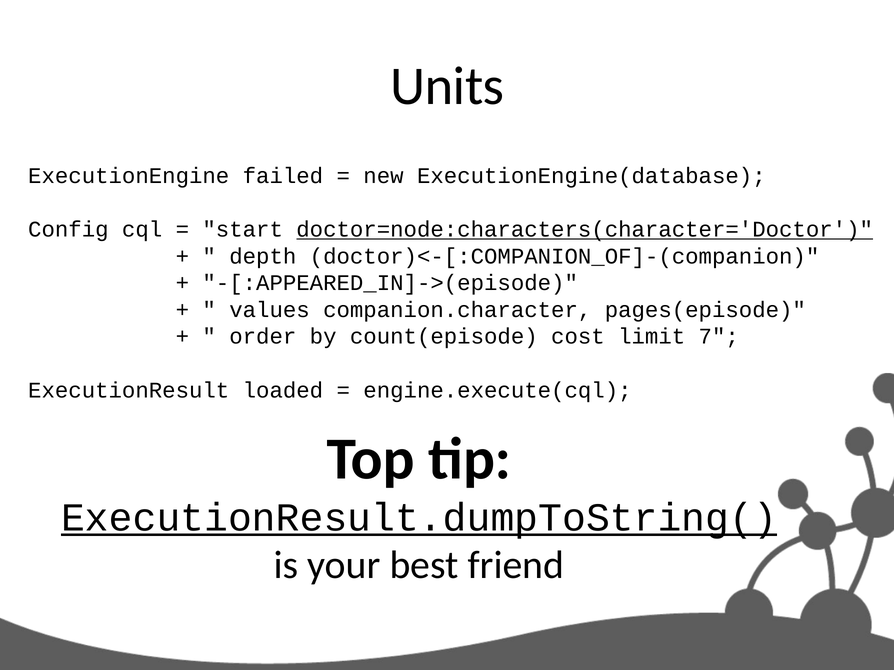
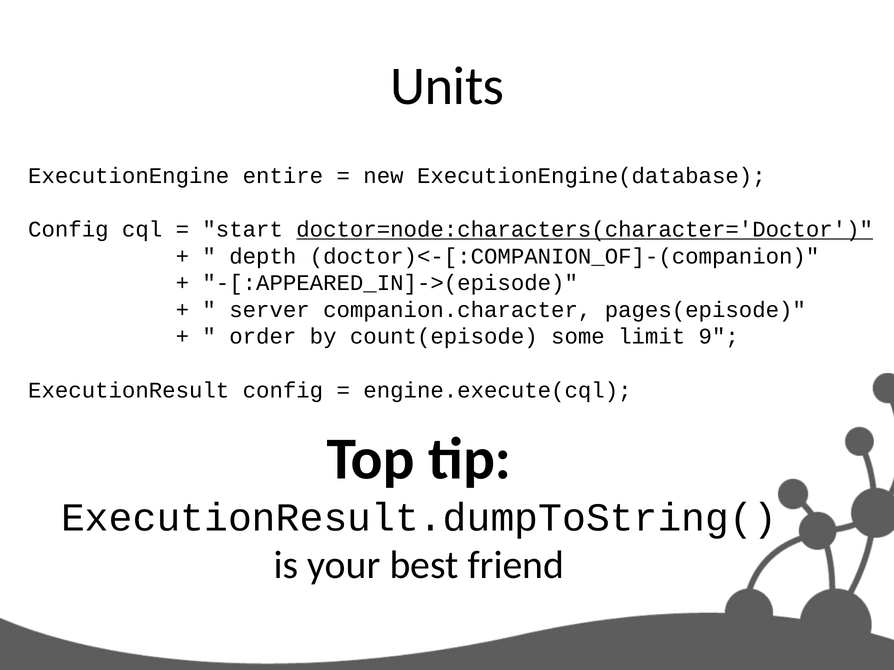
failed: failed -> entire (283, 176)
values: values -> server (270, 310)
cost: cost -> some (578, 337)
7: 7 -> 9 (719, 337)
ExecutionResult loaded: loaded -> config (283, 390)
ExecutionResult.dumpToString( underline: present -> none (419, 518)
